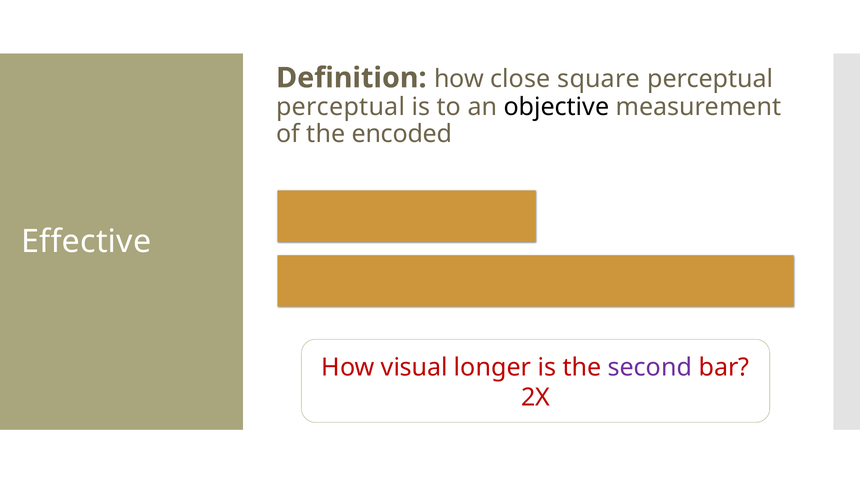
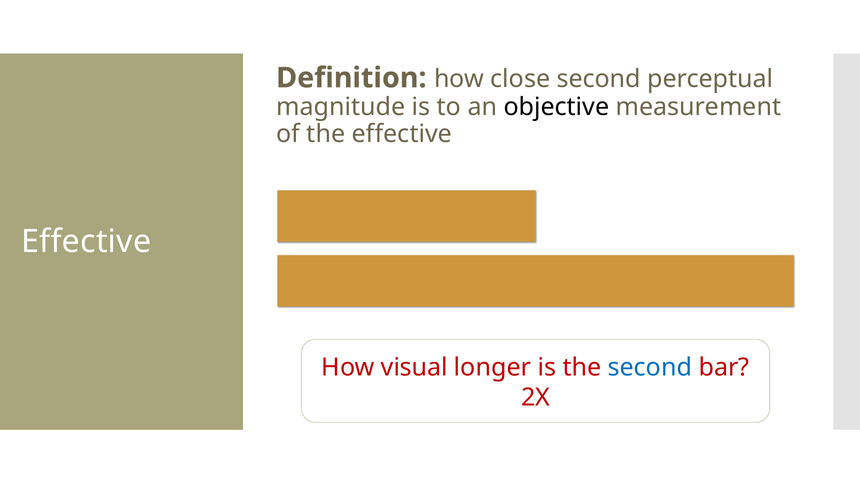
close square: square -> second (599, 79)
perceptual: perceptual -> magnitude (341, 107)
the encoded: encoded -> effective (402, 134)
second colour: purple -> blue (650, 367)
